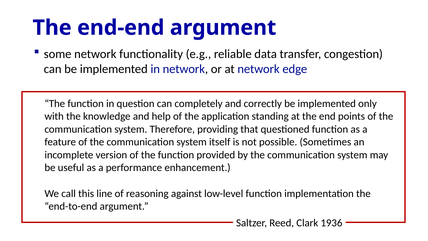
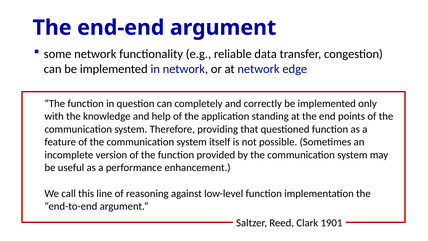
1936: 1936 -> 1901 (331, 223)
